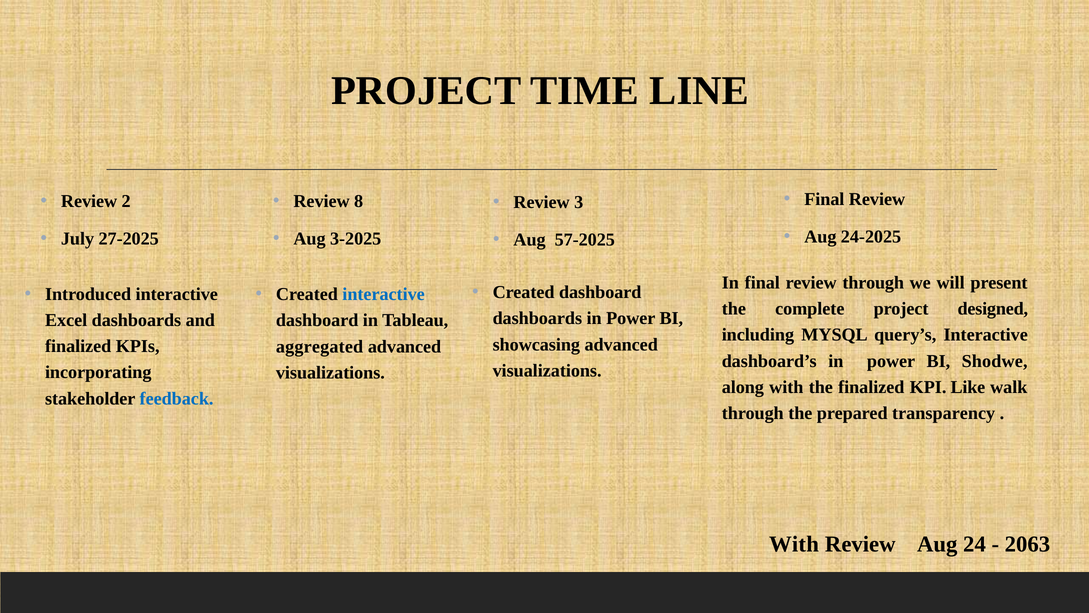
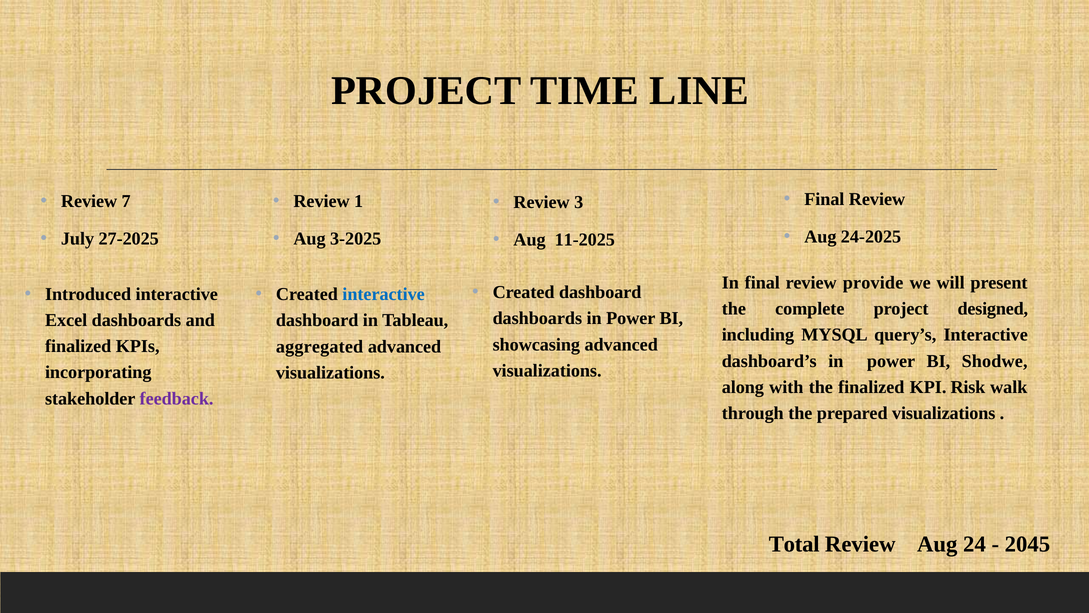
2: 2 -> 7 (126, 201)
8: 8 -> 1 (359, 201)
57-2025: 57-2025 -> 11-2025 (585, 240)
review through: through -> provide (873, 282)
Like: Like -> Risk (968, 387)
feedback colour: blue -> purple (177, 398)
prepared transparency: transparency -> visualizations (944, 413)
With: With -> Total (794, 544)
2063: 2063 -> 2045 (1027, 544)
